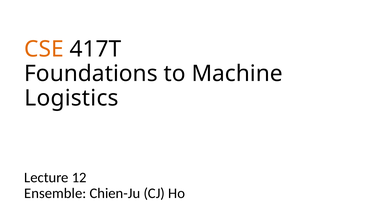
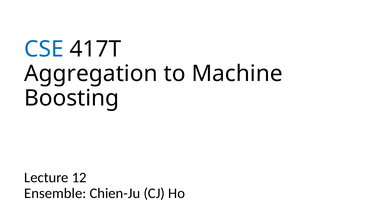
CSE colour: orange -> blue (44, 49)
Foundations: Foundations -> Aggregation (91, 74)
Logistics: Logistics -> Boosting (72, 98)
